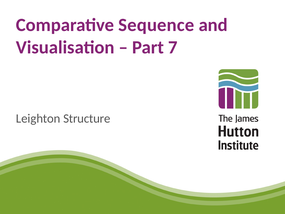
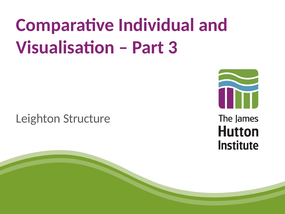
Sequence: Sequence -> Individual (156, 25)
7: 7 -> 3 (173, 47)
